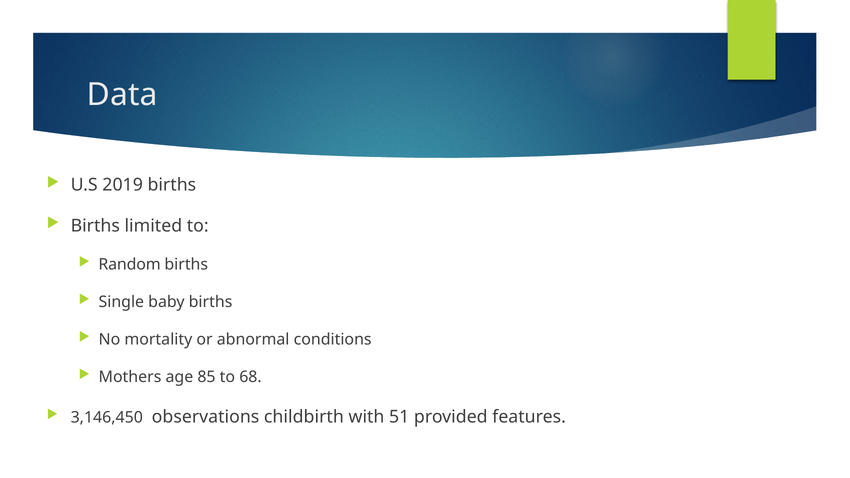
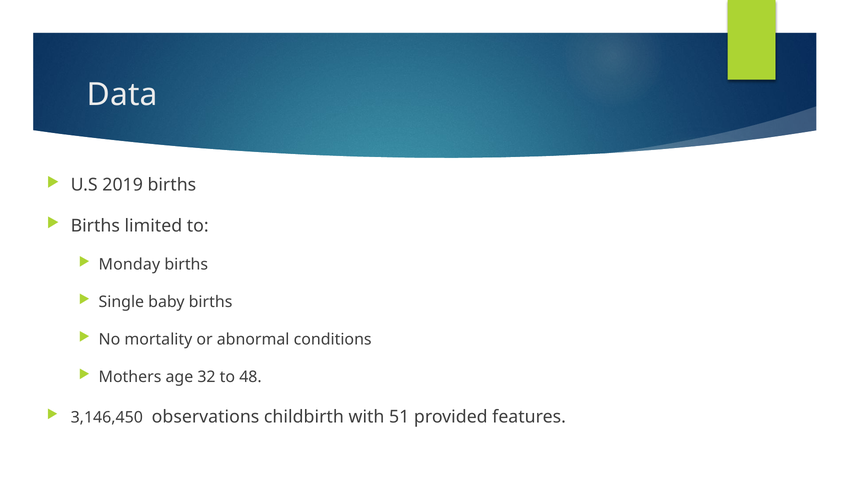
Random: Random -> Monday (129, 264)
85: 85 -> 32 (207, 377)
68: 68 -> 48 (251, 377)
